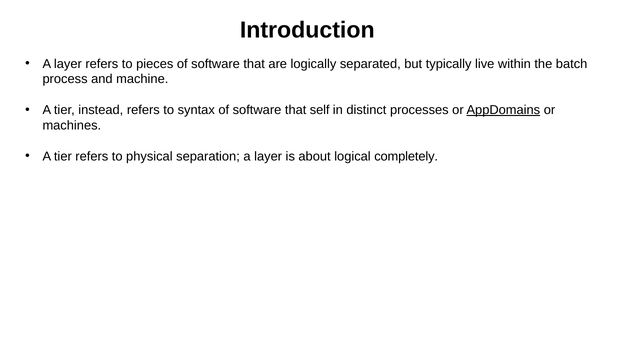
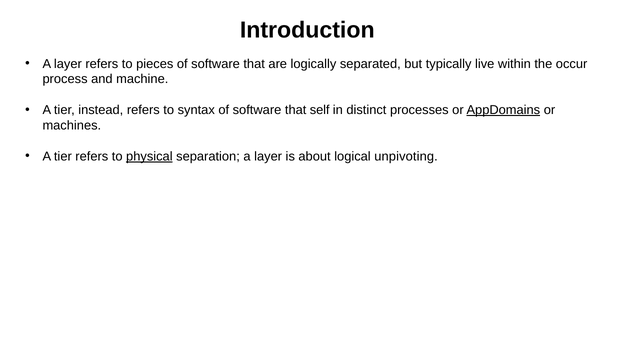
batch: batch -> occur (572, 64)
physical underline: none -> present (149, 156)
completely: completely -> unpivoting (406, 156)
